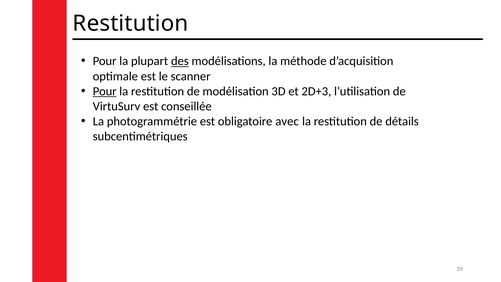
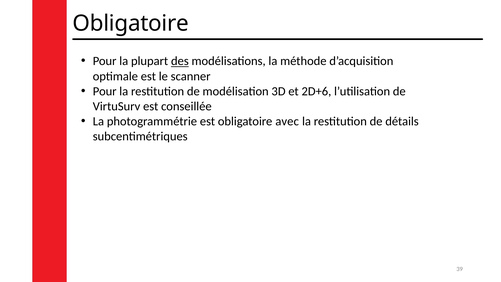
Restitution: Restitution -> Obligatoire (131, 24)
Pour underline: present -> none (105, 91)
2D+3: 2D+3 -> 2D+6 (316, 91)
